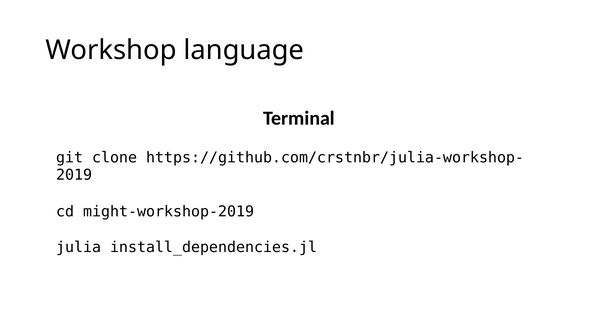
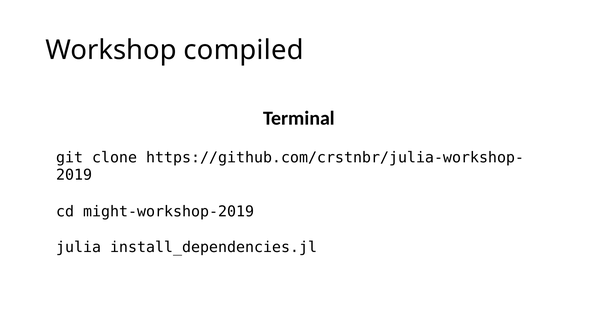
language: language -> compiled (244, 50)
